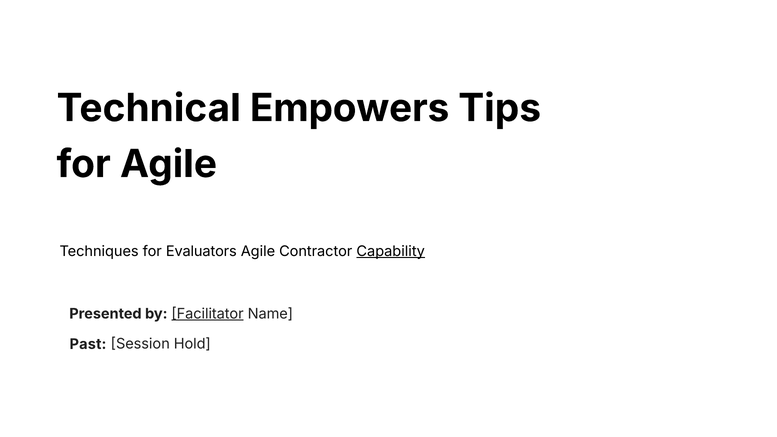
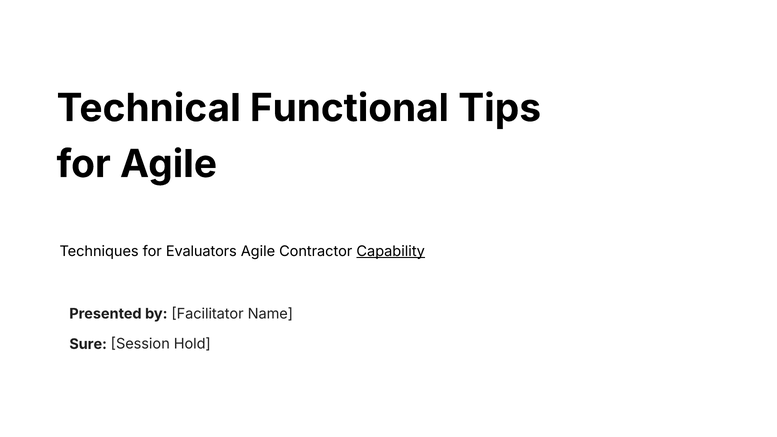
Empowers: Empowers -> Functional (350, 108)
Facilitator underline: present -> none (208, 314)
Past: Past -> Sure (88, 344)
